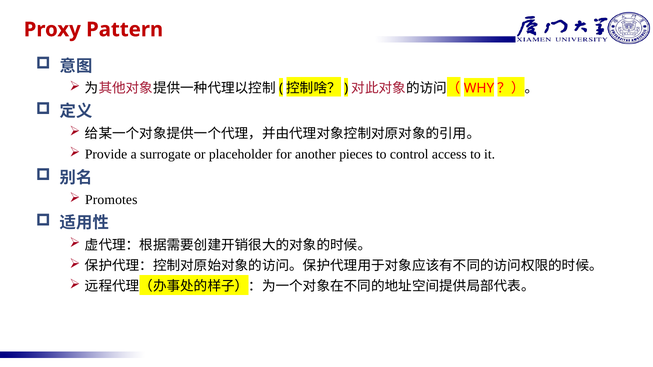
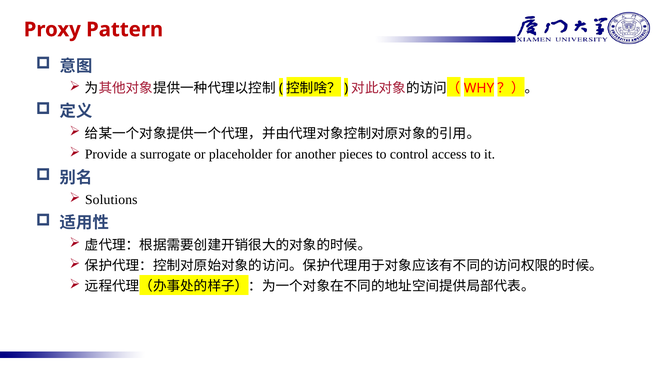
Promotes: Promotes -> Solutions (111, 200)
